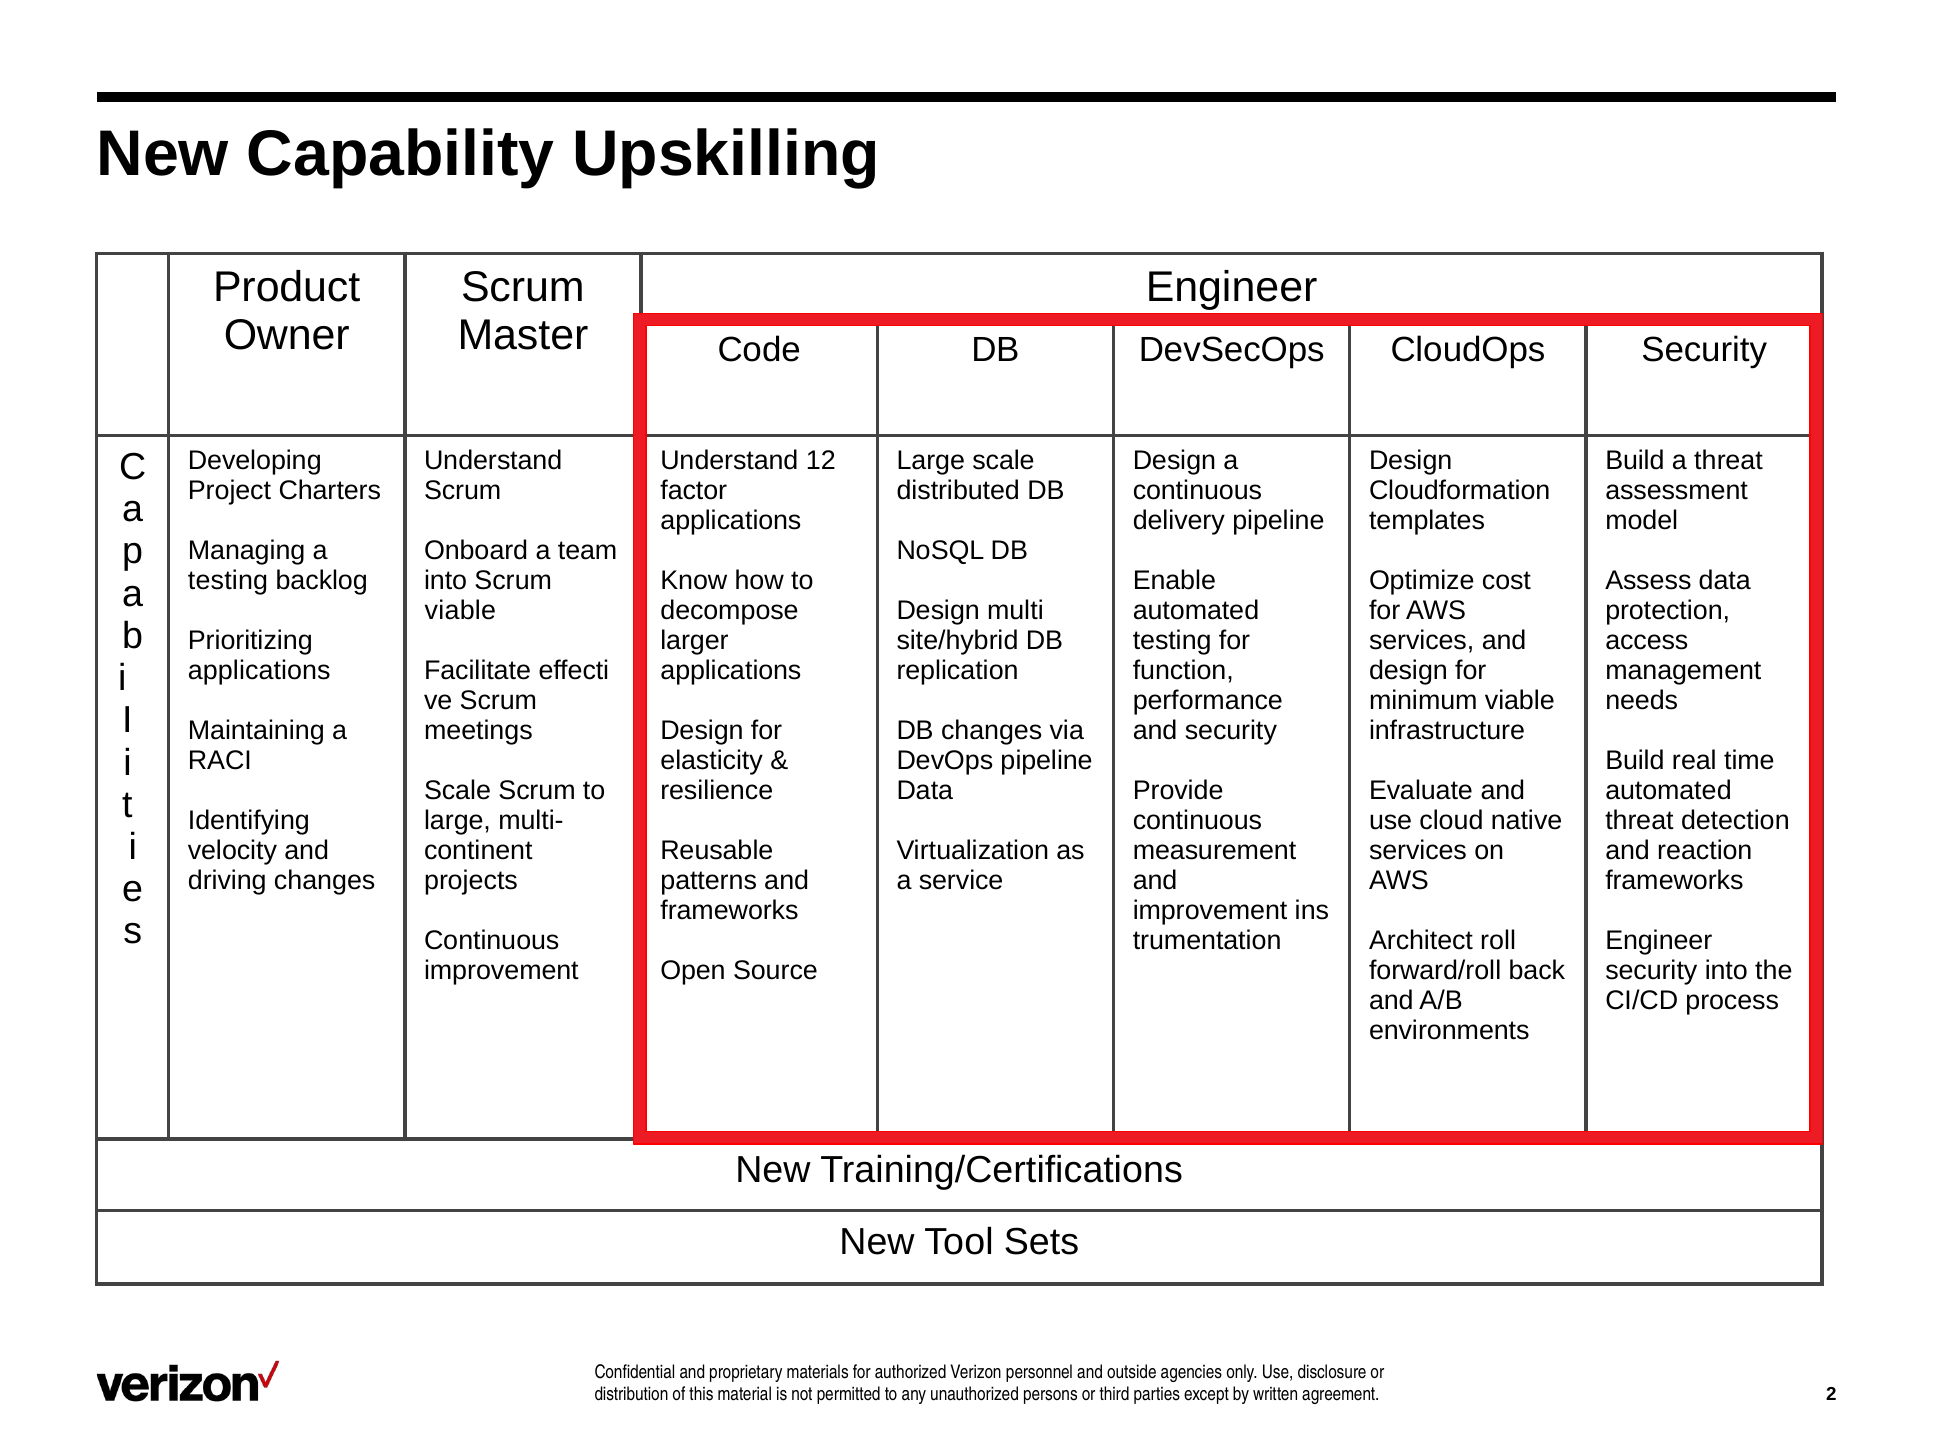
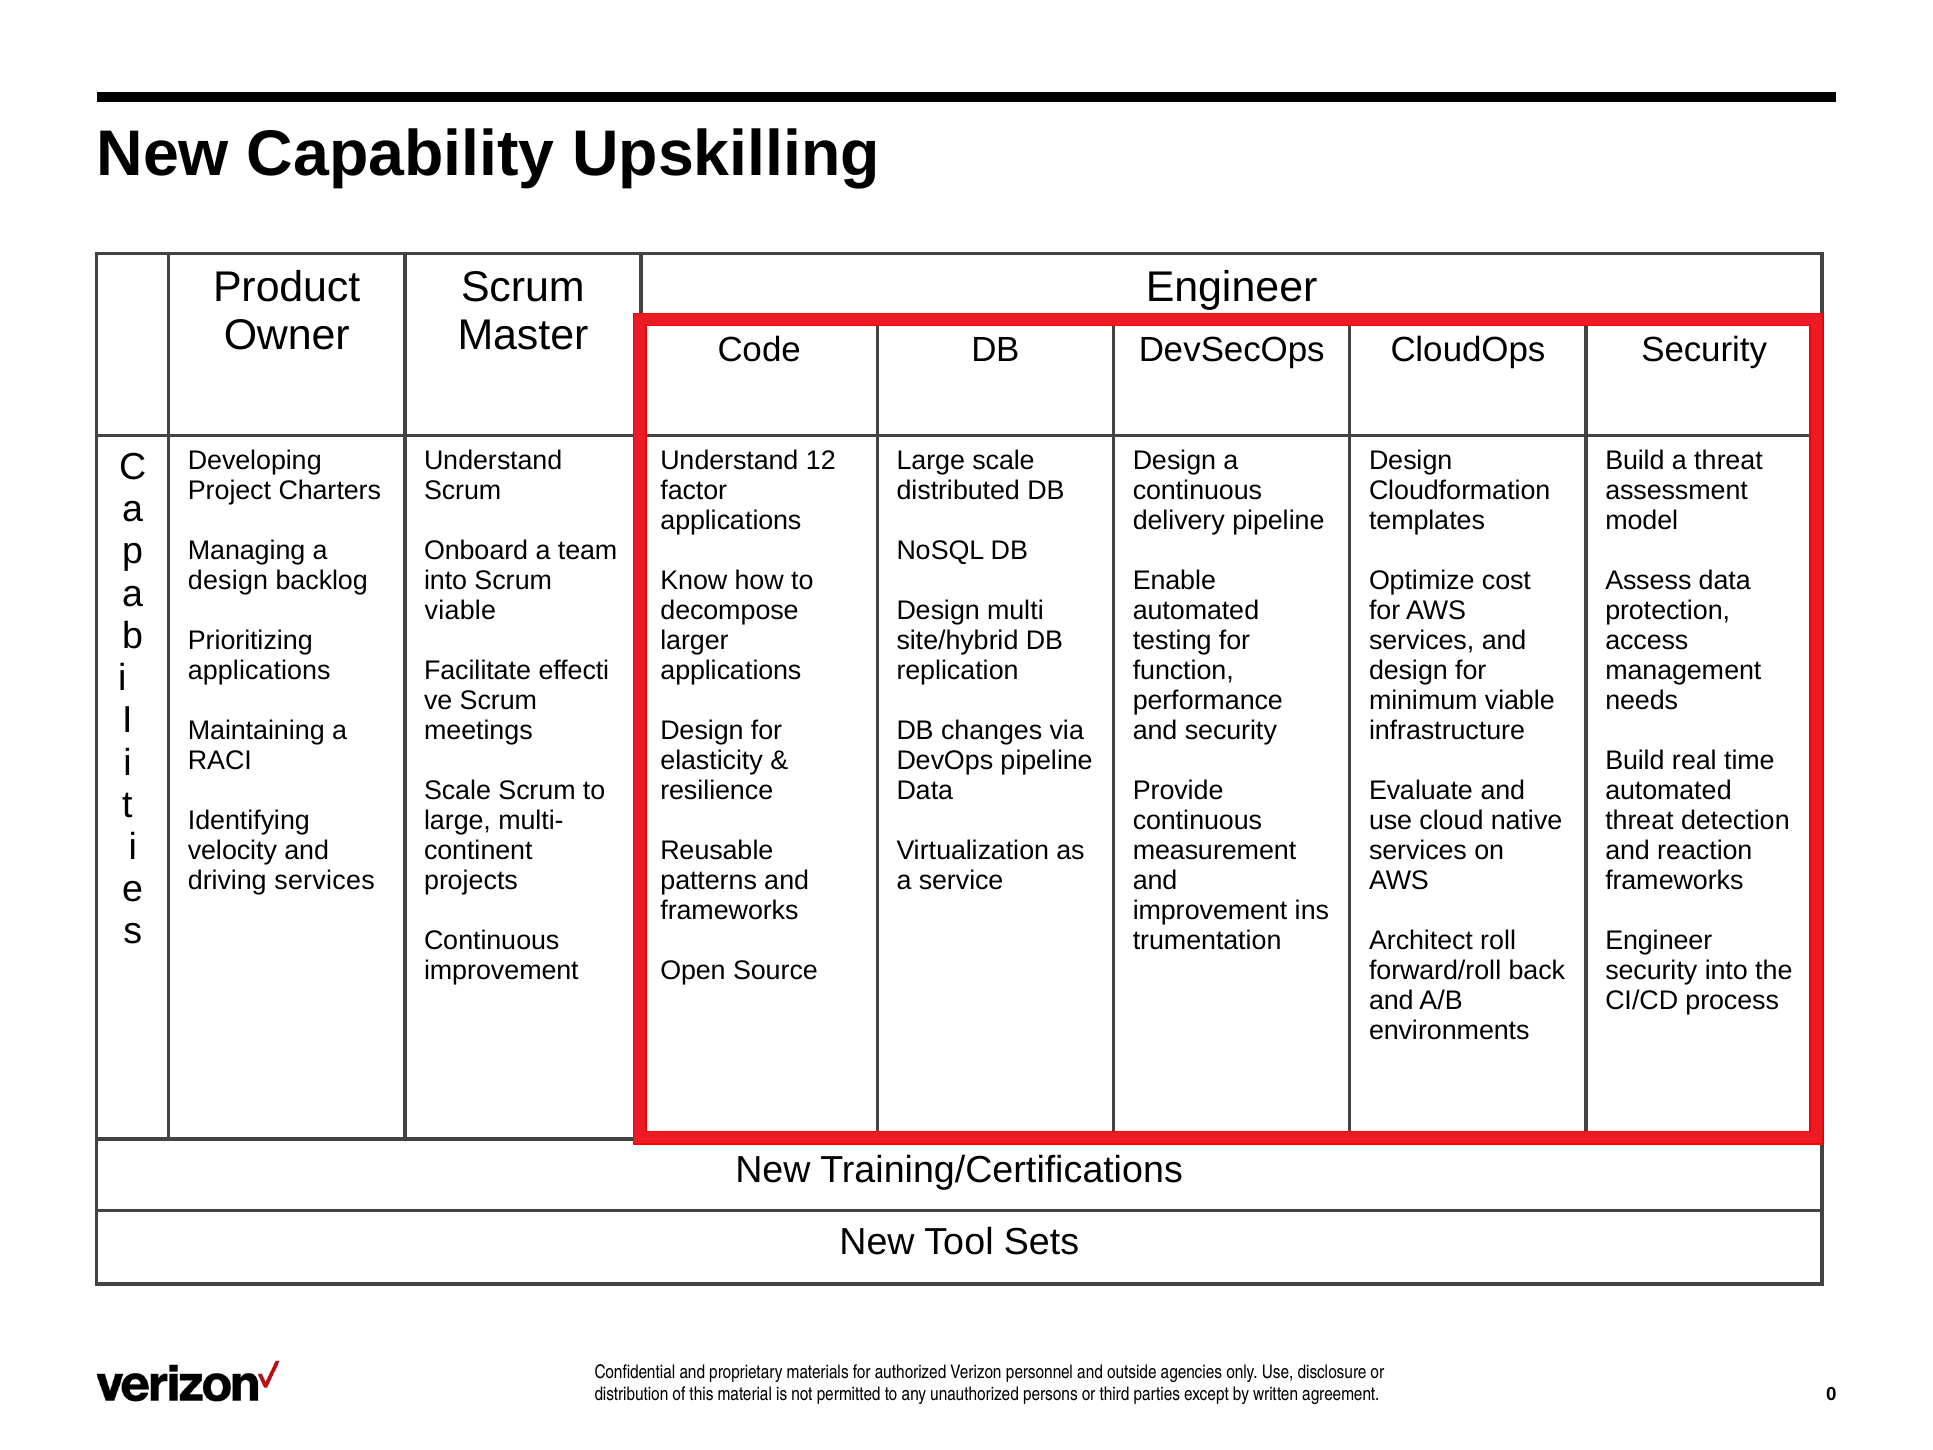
testing: testing -> design (228, 580)
driving changes: changes -> services (325, 880)
2: 2 -> 0 (1831, 1394)
